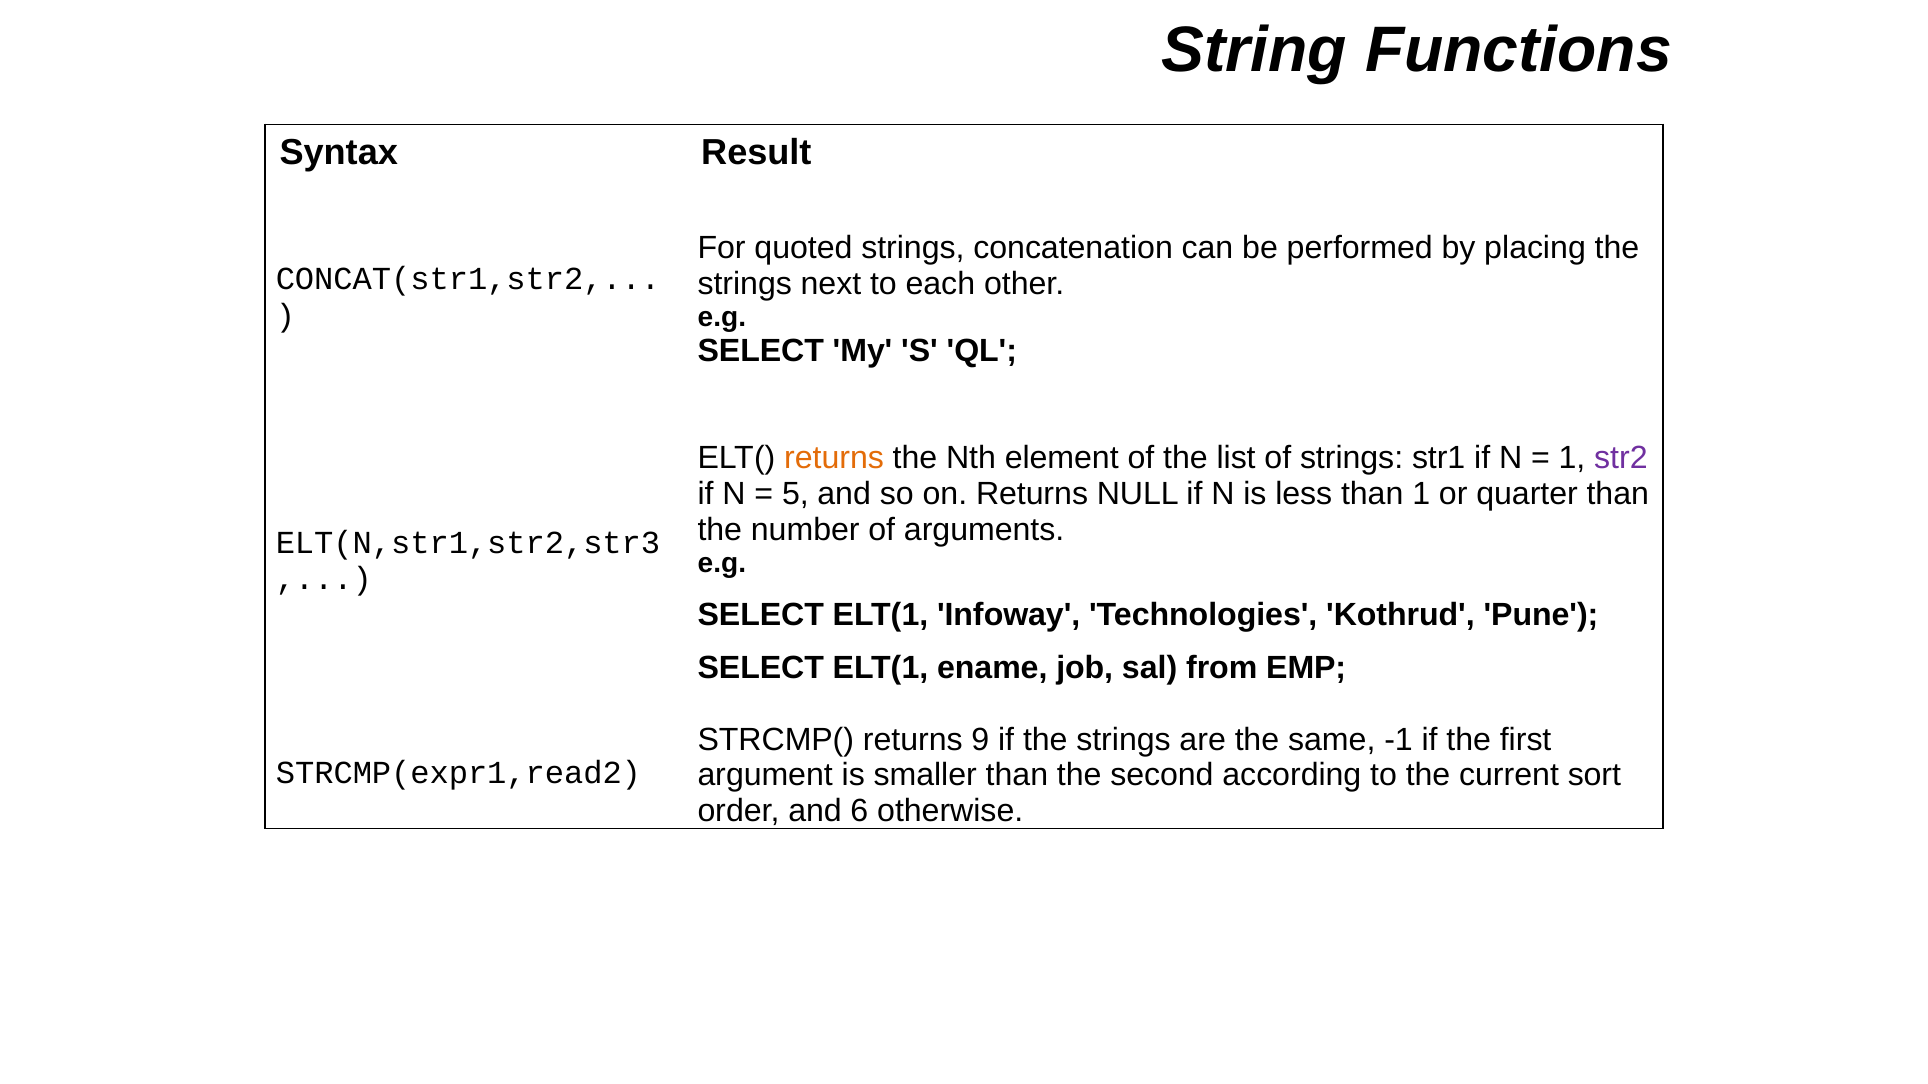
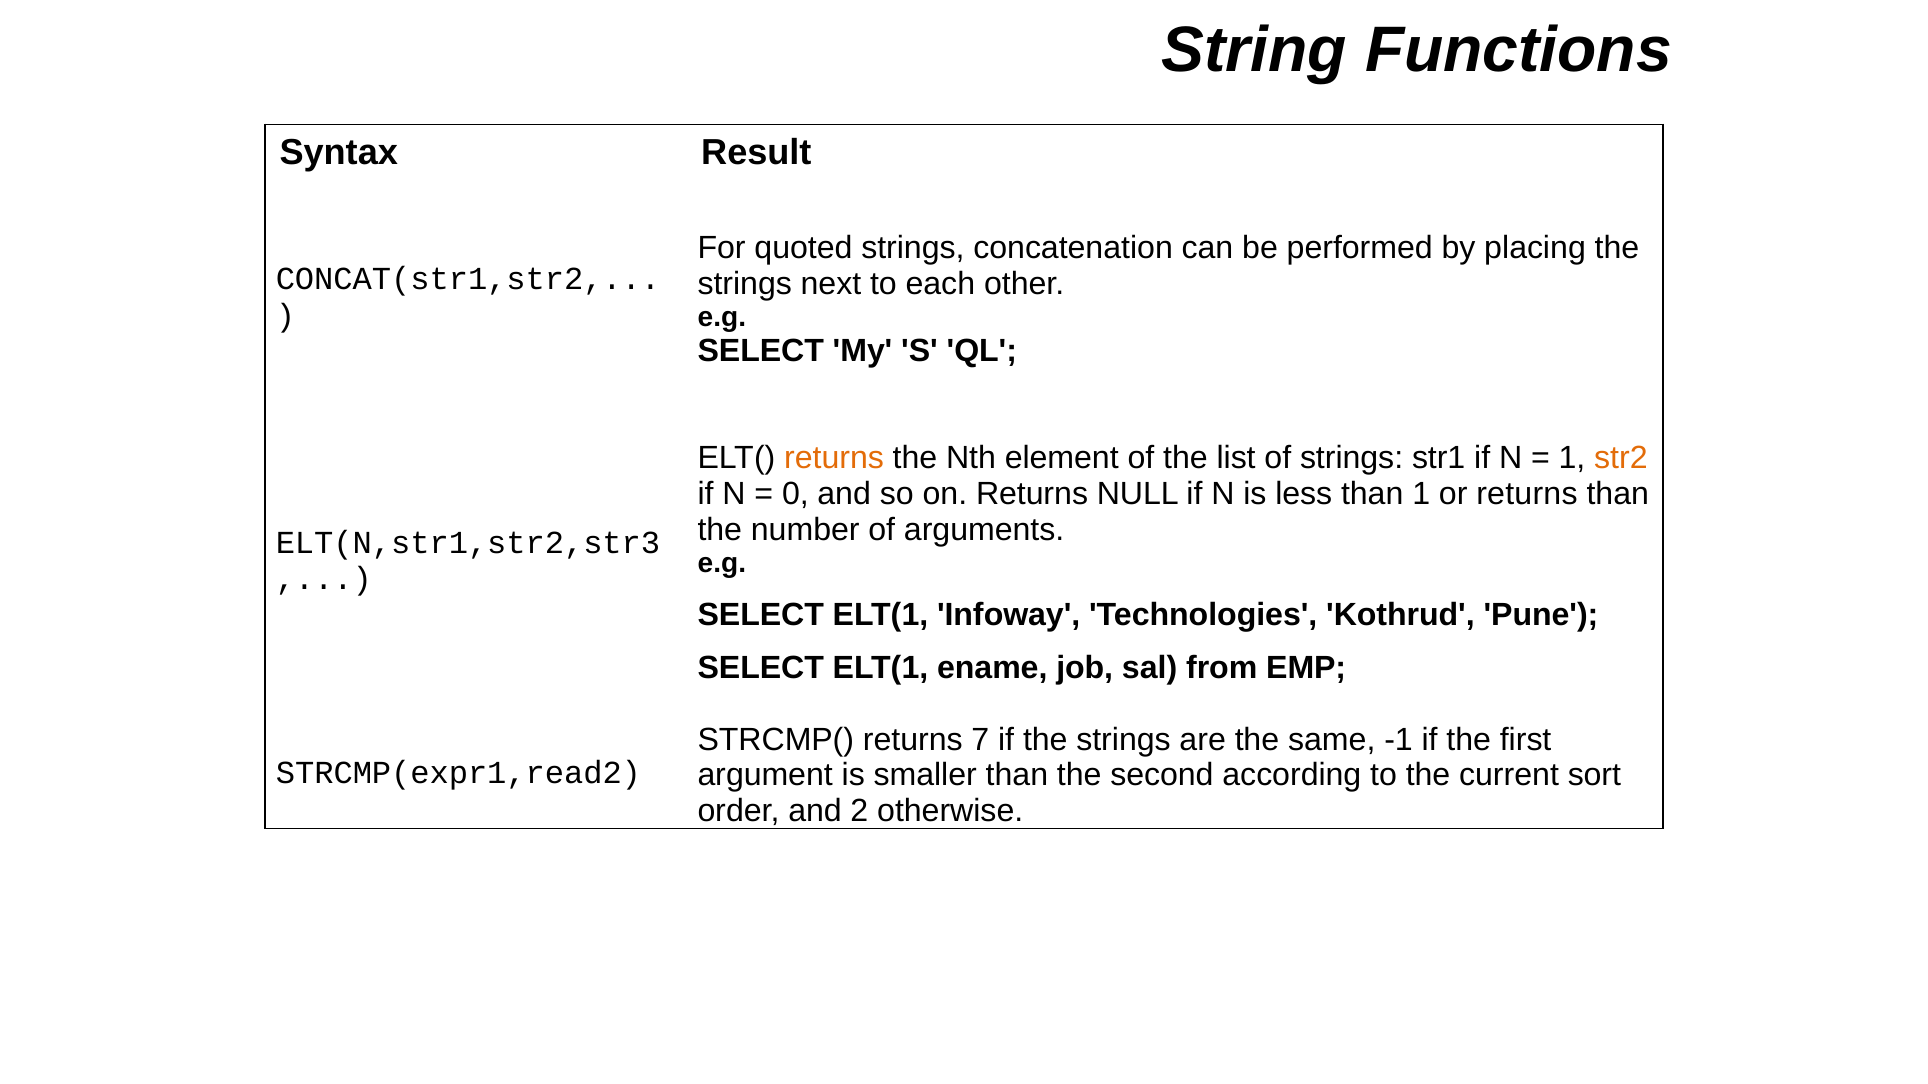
str2 colour: purple -> orange (1621, 459)
5: 5 -> 0 (795, 494)
or quarter: quarter -> returns (1527, 494)
9: 9 -> 7 (980, 740)
6: 6 -> 2 (859, 812)
